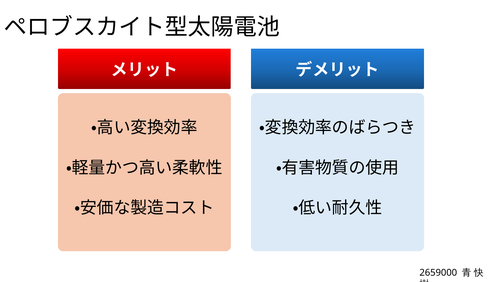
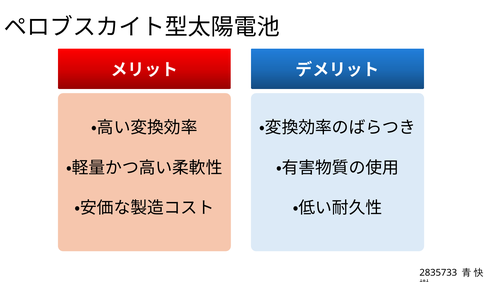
2659000: 2659000 -> 2835733 (438, 273)
